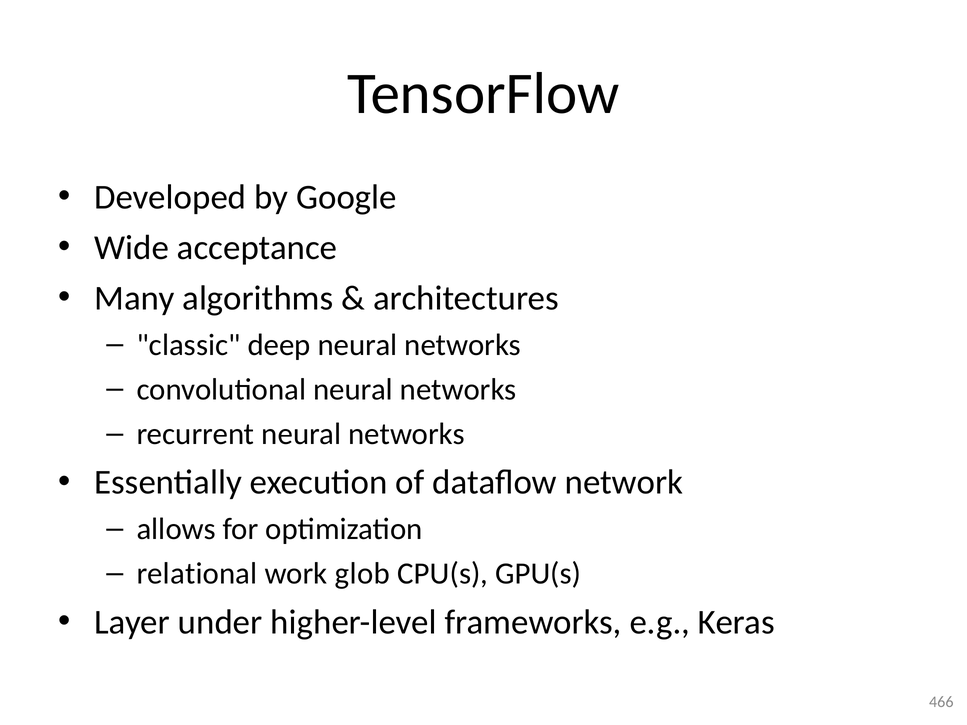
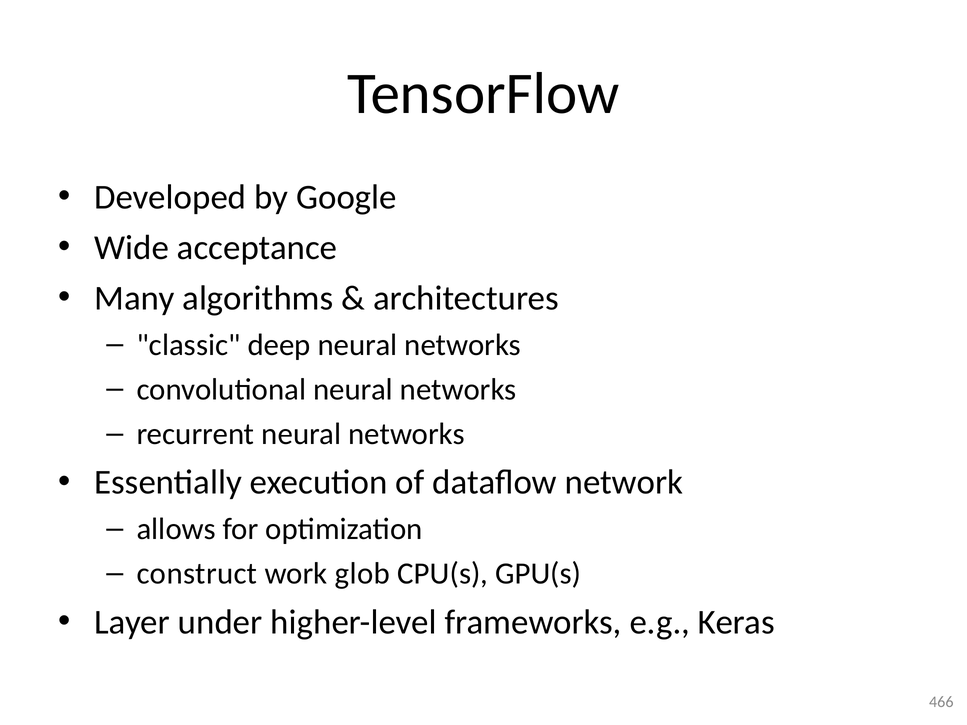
relational: relational -> construct (197, 574)
